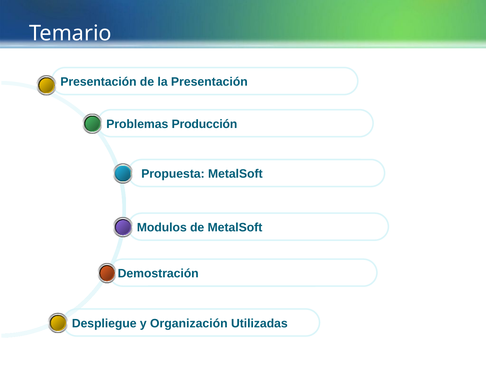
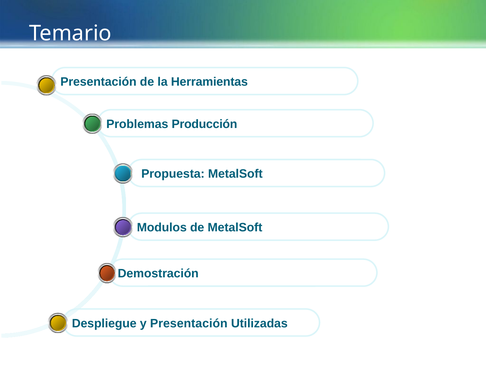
la Presentación: Presentación -> Herramientas (209, 82)
y Organización: Organización -> Presentación (189, 323)
